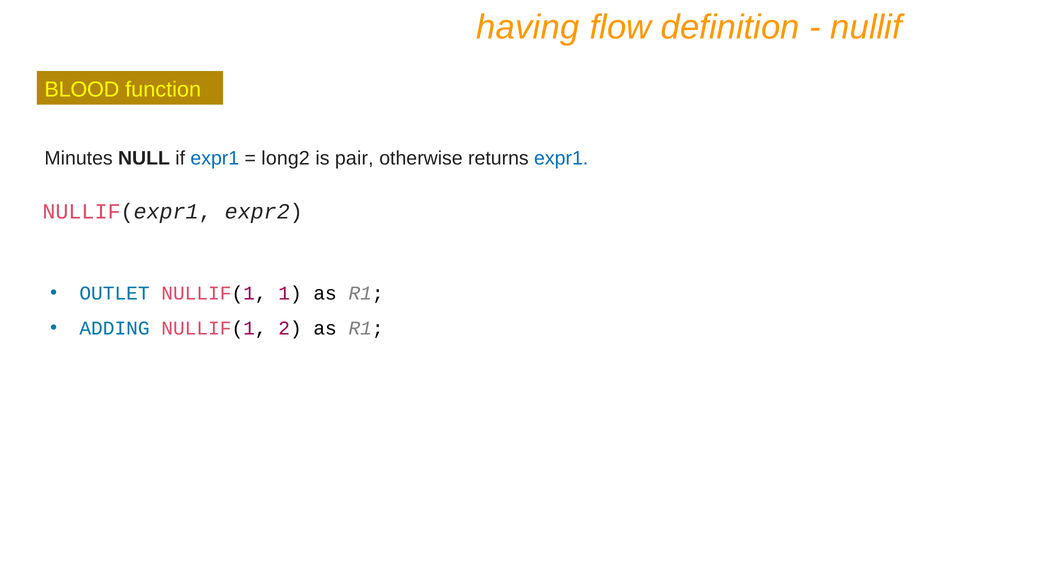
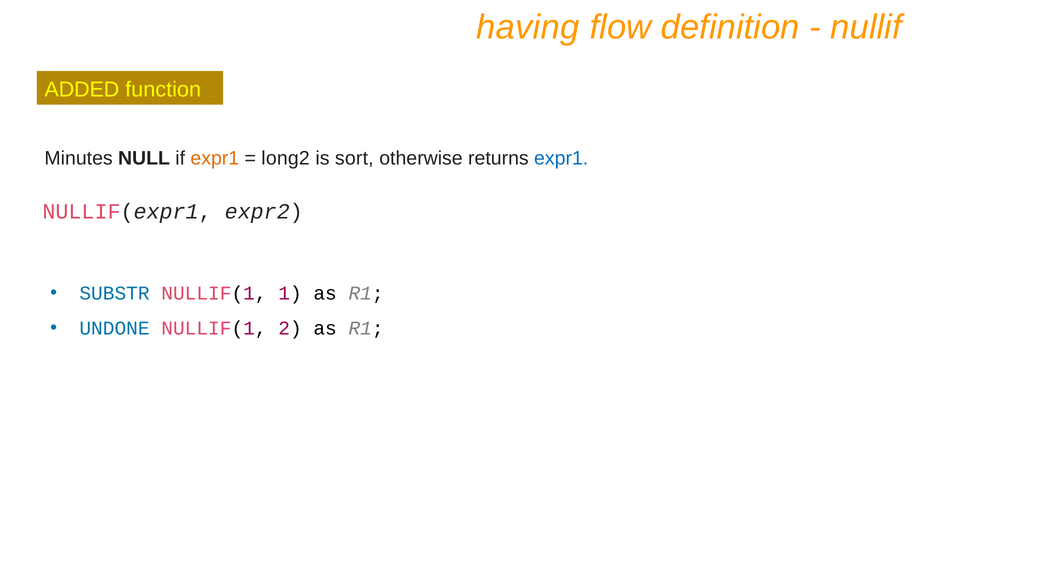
BLOOD: BLOOD -> ADDED (82, 89)
expr1 colour: blue -> orange (215, 158)
pair: pair -> sort (354, 158)
OUTLET: OUTLET -> SUBSTR (115, 293)
ADDING: ADDING -> UNDONE (115, 328)
